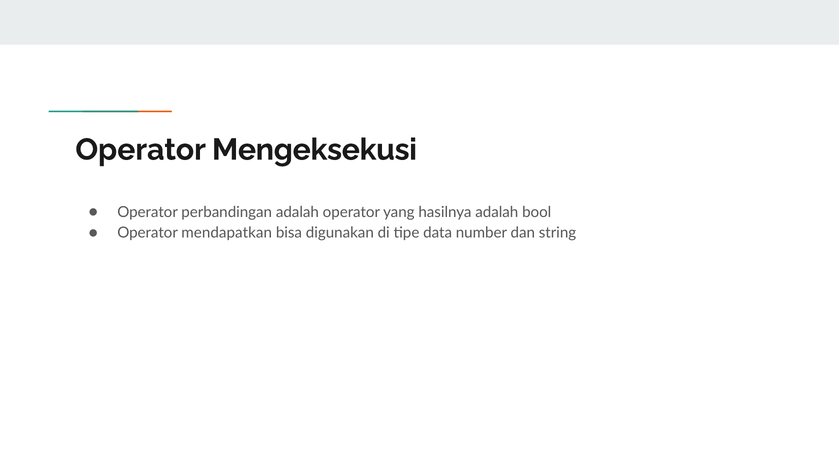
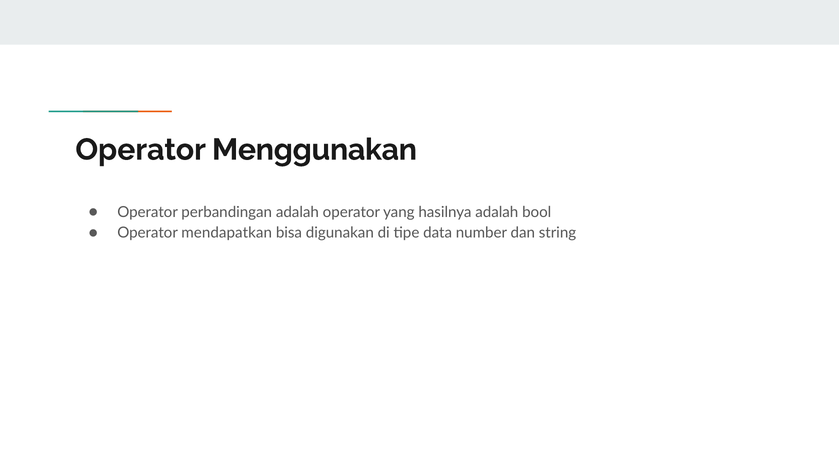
Mengeksekusi: Mengeksekusi -> Menggunakan (314, 150)
